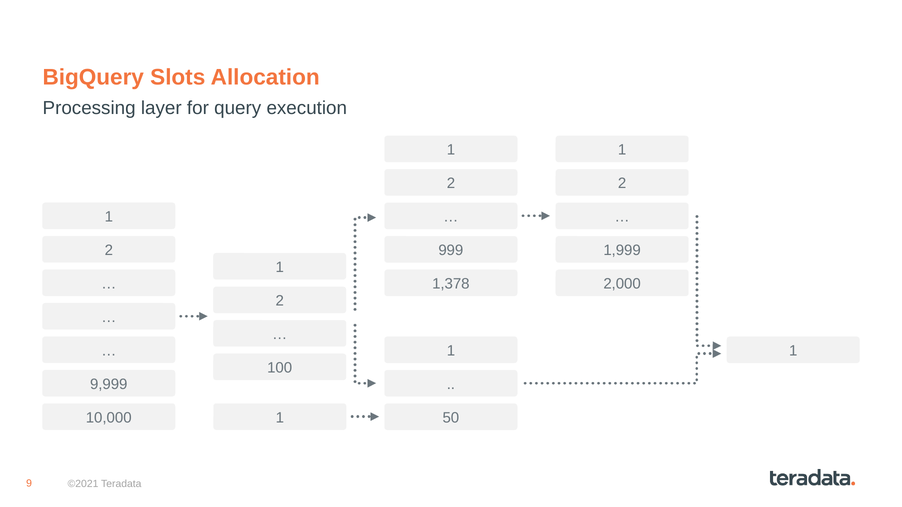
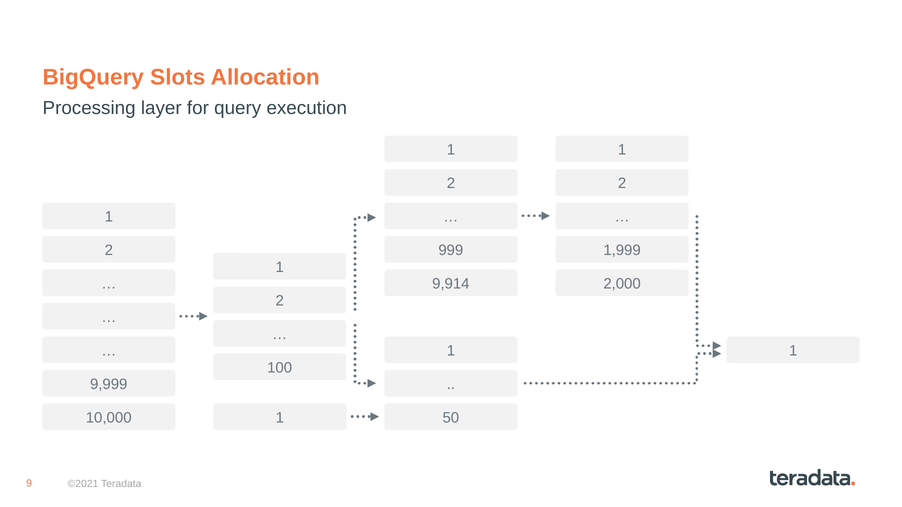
1,378: 1,378 -> 9,914 (451, 284)
